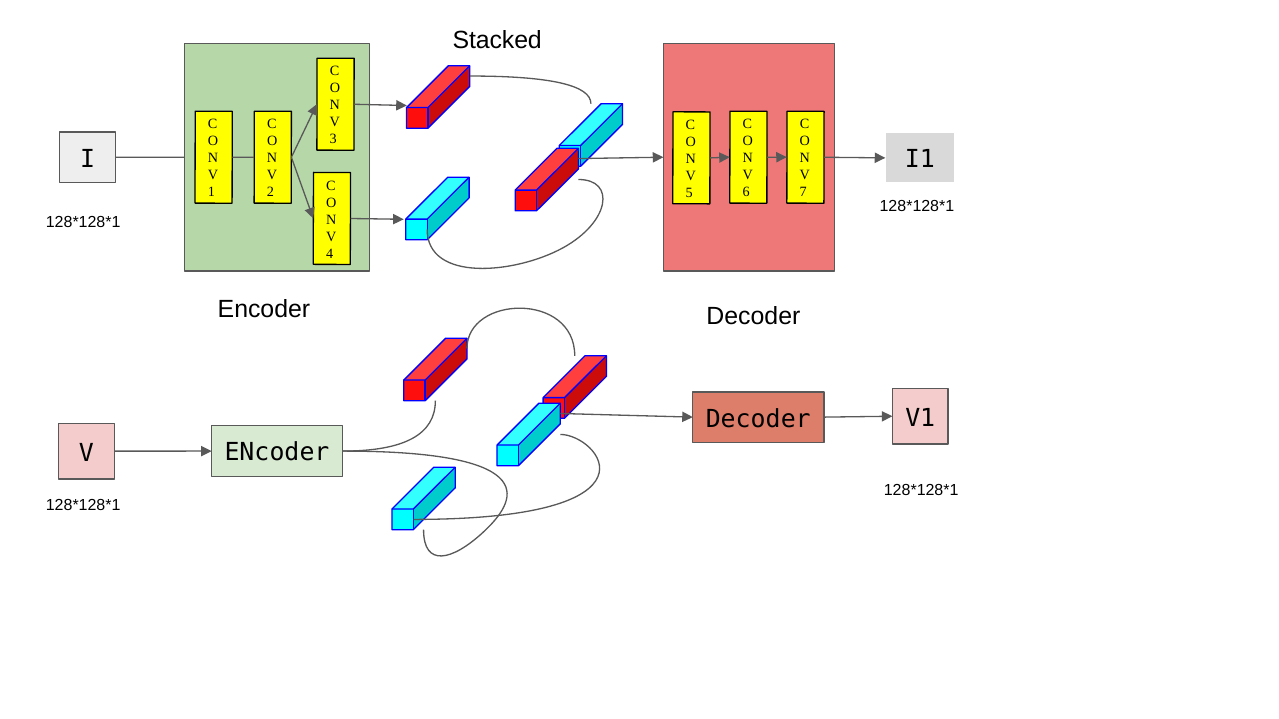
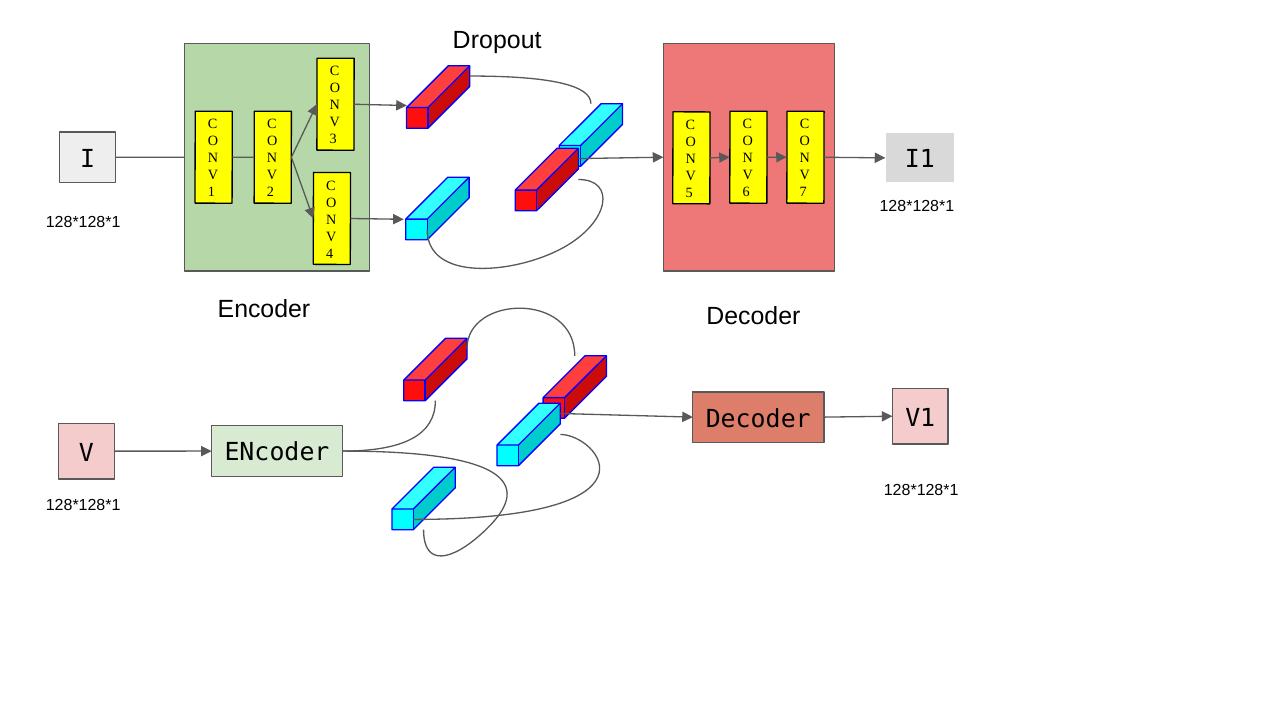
Stacked: Stacked -> Dropout (497, 40)
